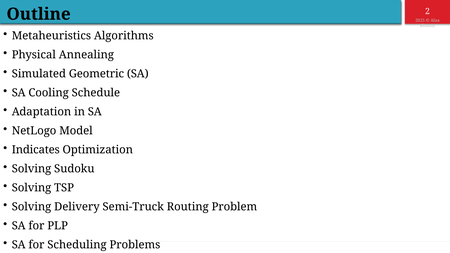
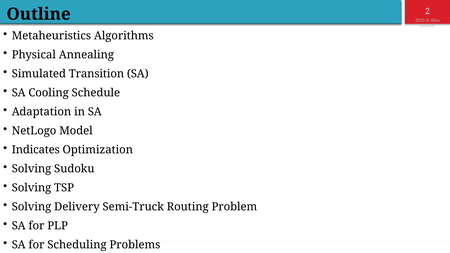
Geometric: Geometric -> Transition (96, 74)
